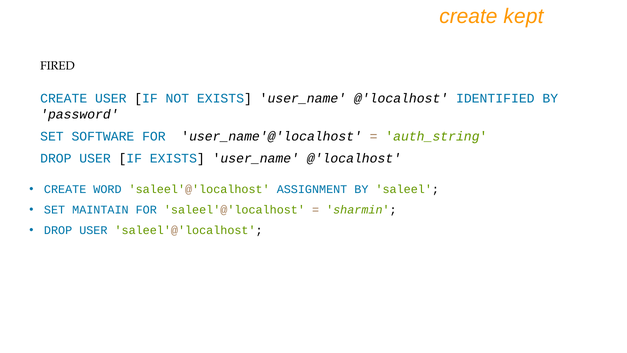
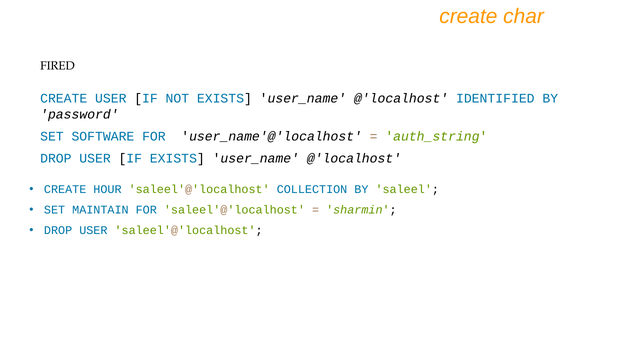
kept: kept -> char (524, 16)
WORD: WORD -> HOUR (107, 189)
ASSIGNMENT: ASSIGNMENT -> COLLECTION (312, 189)
